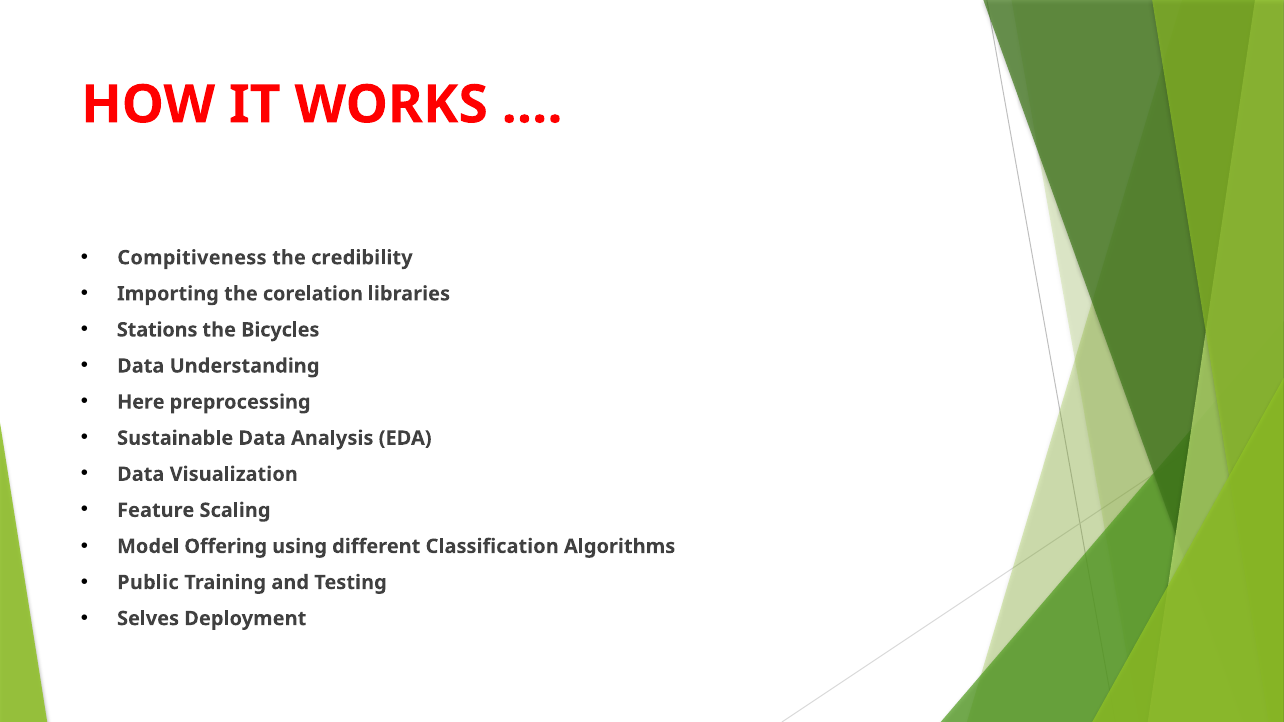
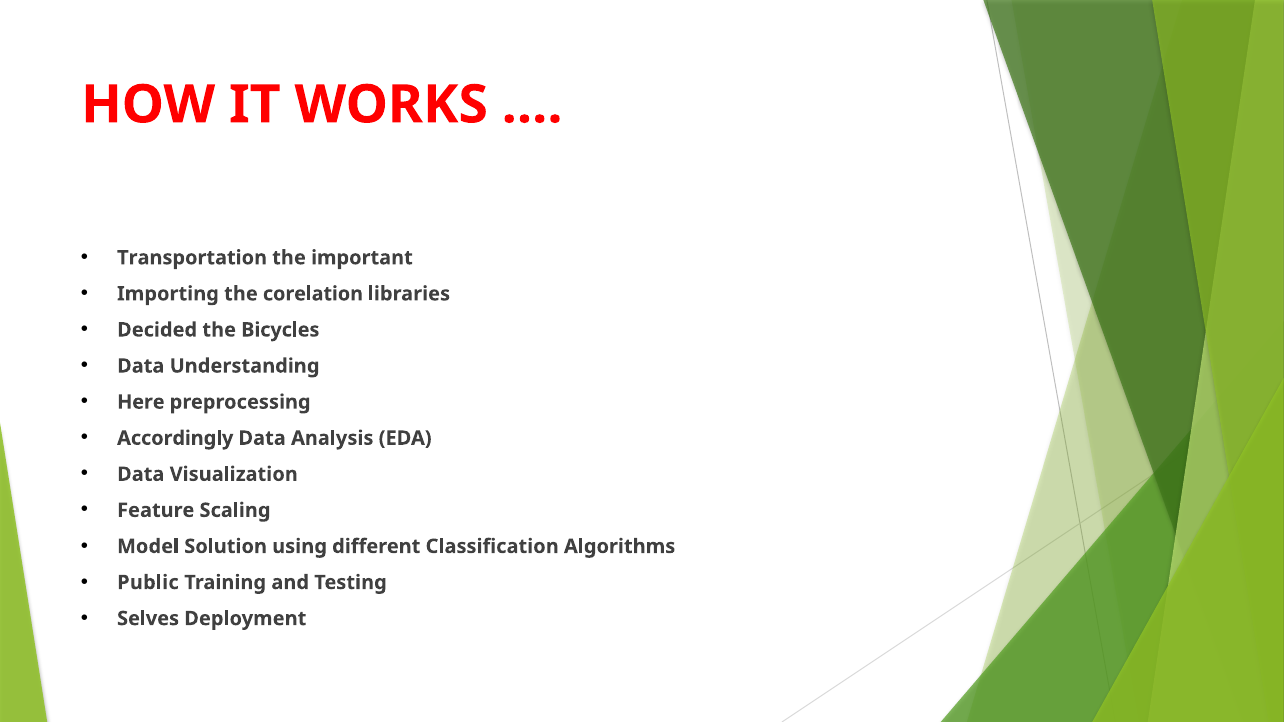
Compitiveness: Compitiveness -> Transportation (192, 258)
credibility: credibility -> important (362, 258)
Stations: Stations -> Decided (157, 330)
Sustainable: Sustainable -> Accordingly (175, 438)
Offering: Offering -> Solution (226, 547)
